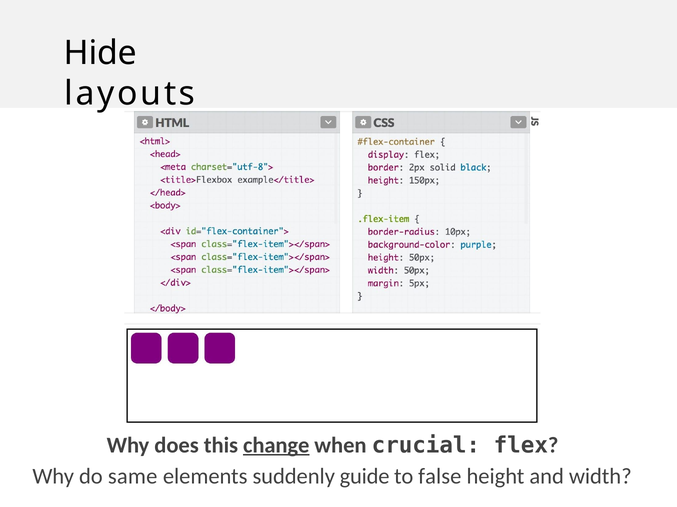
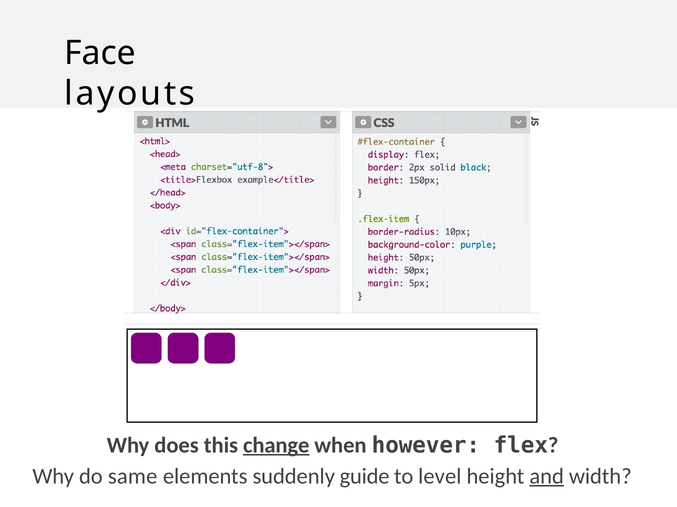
Hide: Hide -> Face (100, 53)
crucial: crucial -> however (426, 446)
false: false -> level (440, 477)
and underline: none -> present (547, 477)
